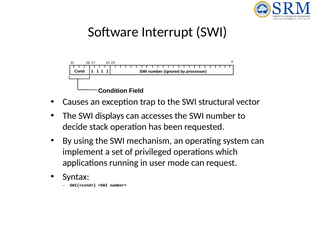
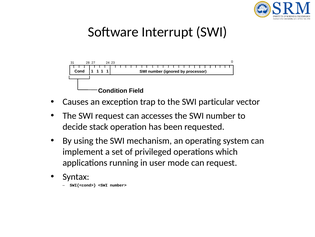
structural: structural -> particular (216, 102)
SWI displays: displays -> request (110, 115)
